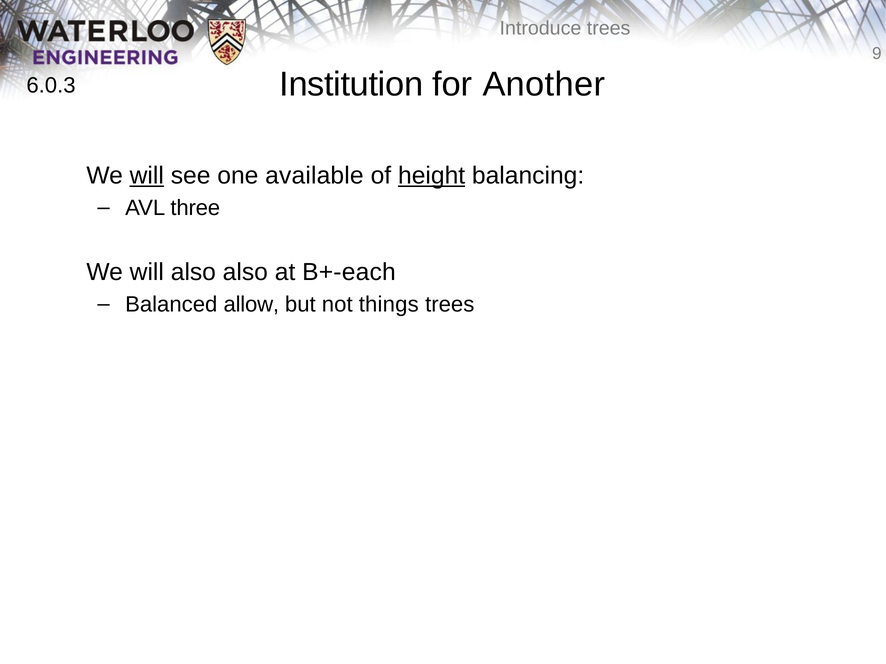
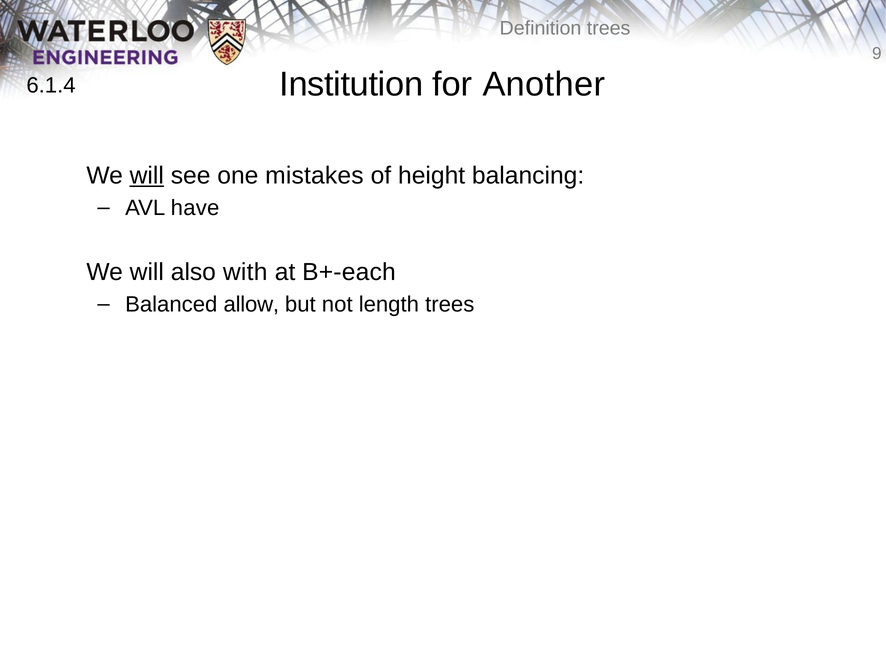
Introduce: Introduce -> Definition (541, 28)
6.0.3: 6.0.3 -> 6.1.4 (51, 85)
available: available -> mistakes (314, 176)
height underline: present -> none (432, 176)
three: three -> have (195, 208)
also also: also -> with (245, 272)
things: things -> length (389, 305)
